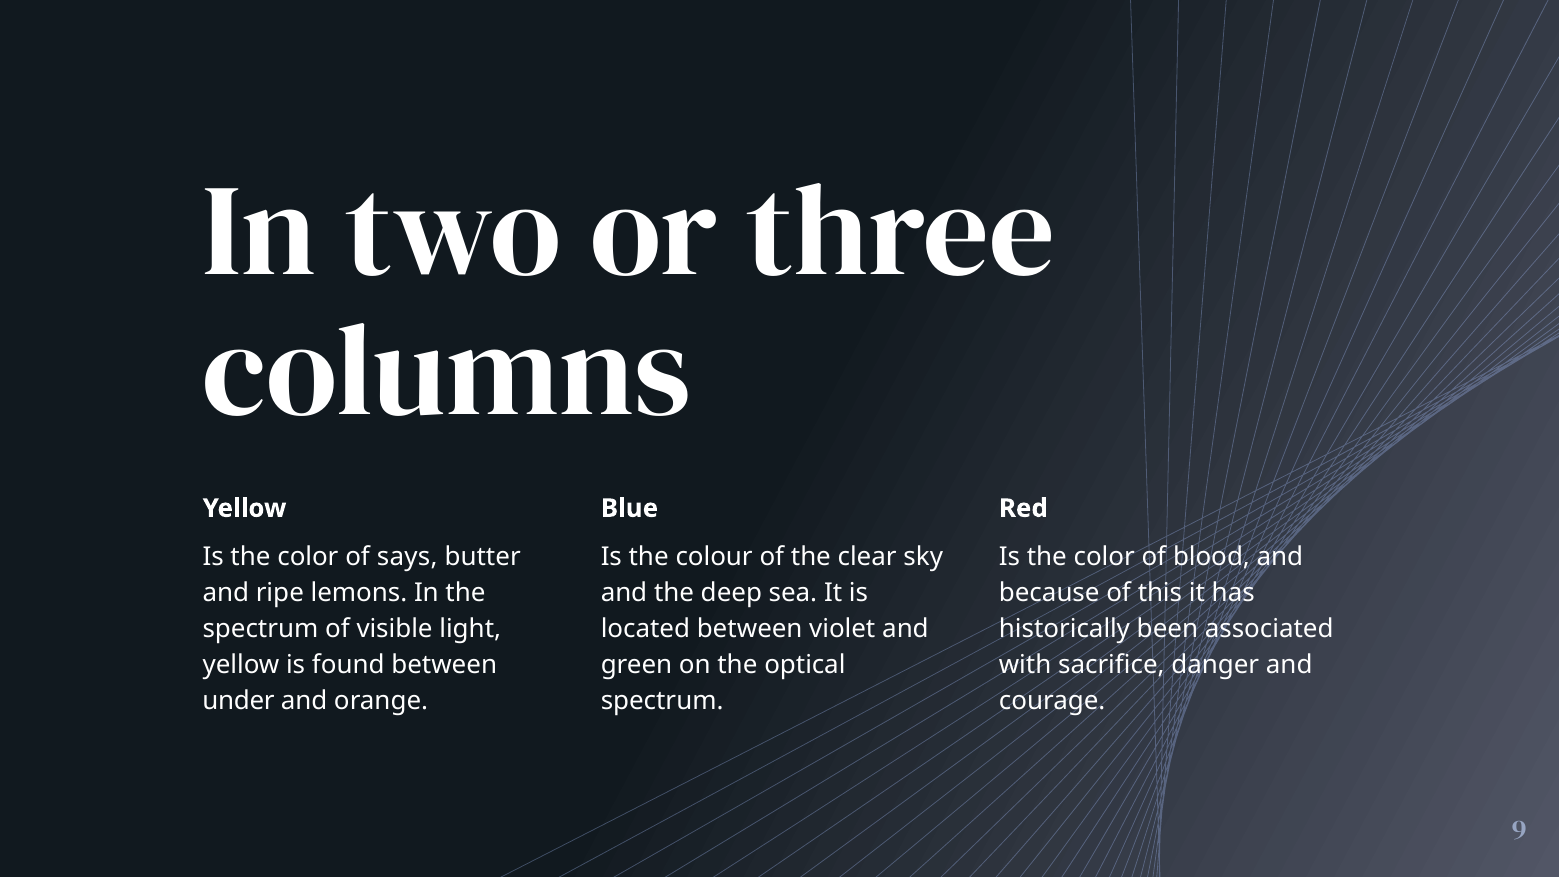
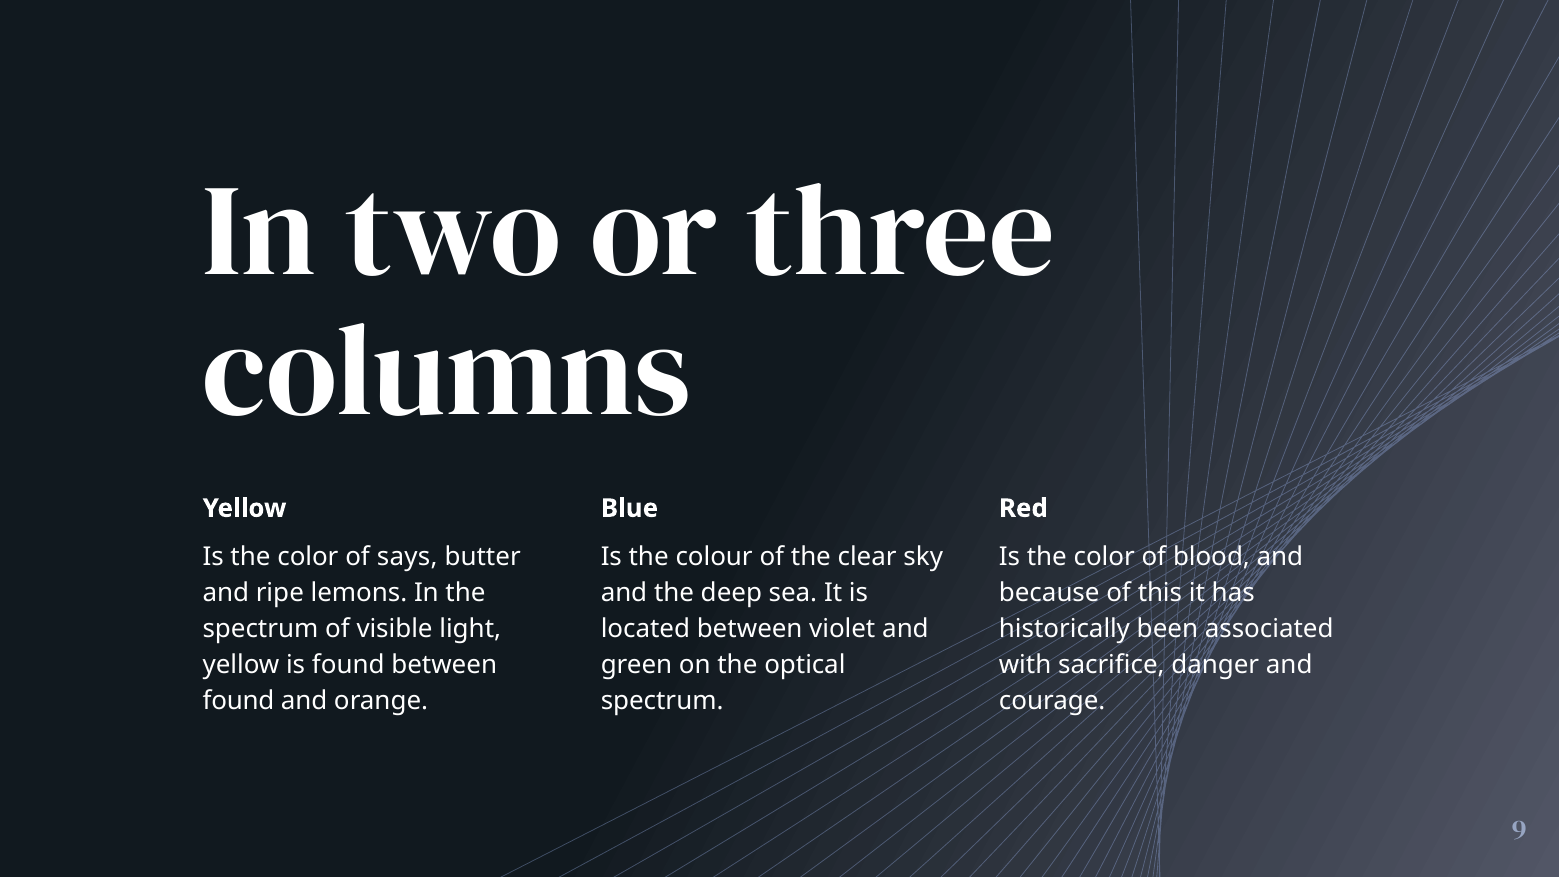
under: under -> found (238, 701)
